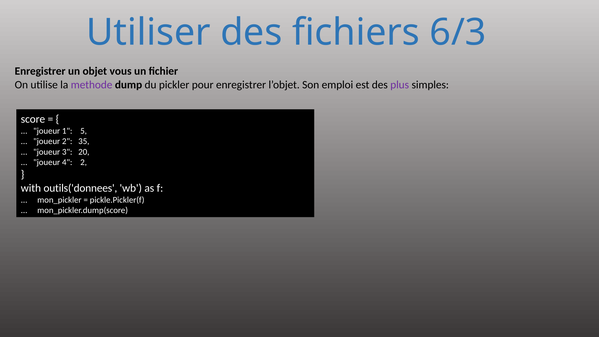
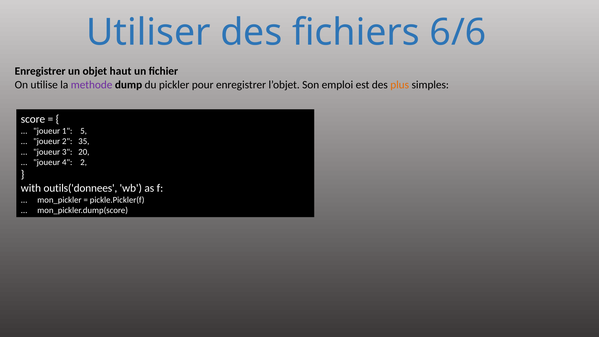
6/3: 6/3 -> 6/6 (458, 32)
vous: vous -> haut (121, 71)
plus colour: purple -> orange (400, 85)
